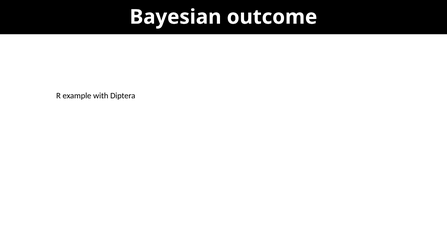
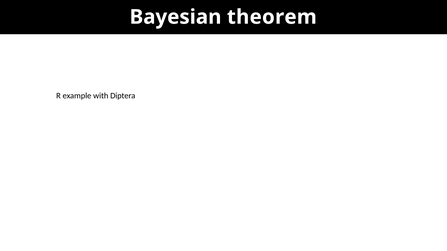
outcome: outcome -> theorem (272, 17)
